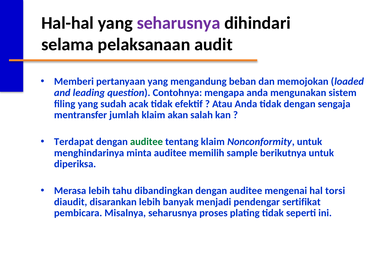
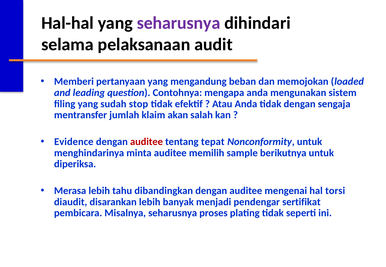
acak: acak -> stop (139, 104)
Terdapat: Terdapat -> Evidence (74, 142)
auditee colour: green -> red (146, 142)
tentang klaim: klaim -> tepat (213, 142)
